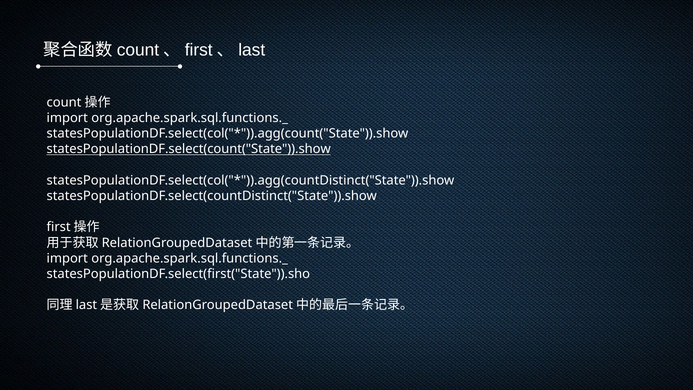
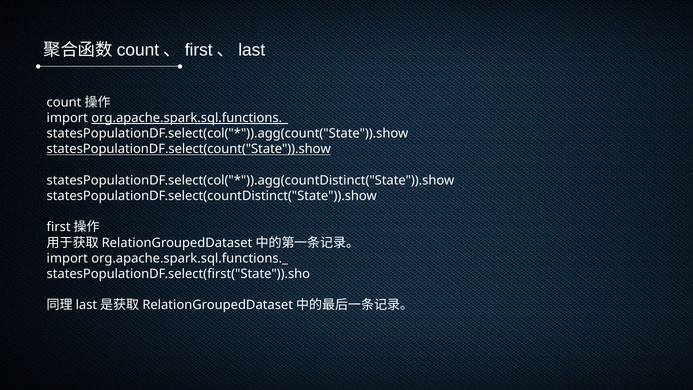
org.apache.spark.sql.functions._ underline: none -> present (190, 118)
